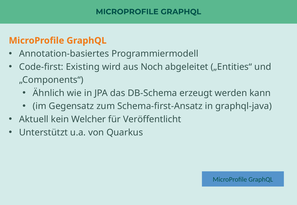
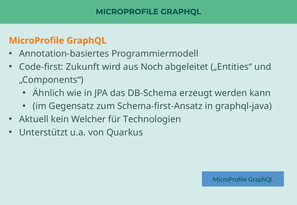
Existing: Existing -> Zukunft (83, 67)
Veröffentlicht: Veröffentlicht -> Technologien (152, 120)
